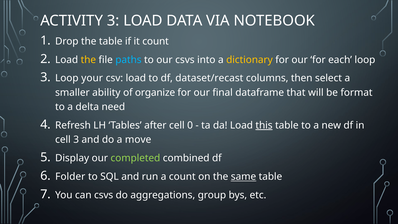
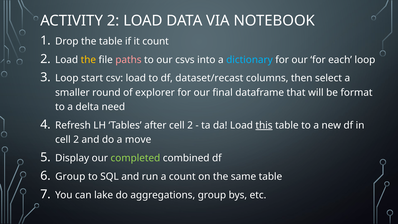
ACTIVITY 3: 3 -> 2 (113, 21)
paths colour: light blue -> pink (128, 60)
dictionary colour: yellow -> light blue (249, 60)
your: your -> start (92, 78)
ability: ability -> round (106, 92)
organize: organize -> explorer (155, 92)
after cell 0: 0 -> 2 (190, 125)
3: 3 -> 2 (76, 140)
Folder: Folder -> Group (70, 177)
same underline: present -> none (243, 177)
can csvs: csvs -> lake (104, 195)
